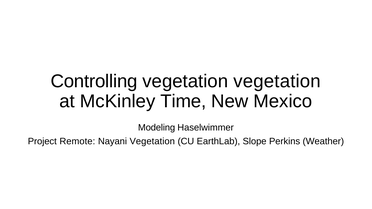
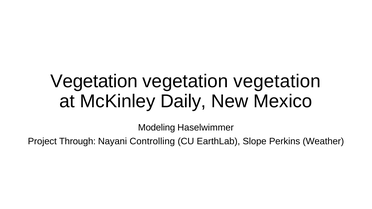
Controlling: Controlling -> Vegetation (94, 81)
Time: Time -> Daily (183, 101)
Remote: Remote -> Through (77, 142)
Nayani Vegetation: Vegetation -> Controlling (152, 142)
